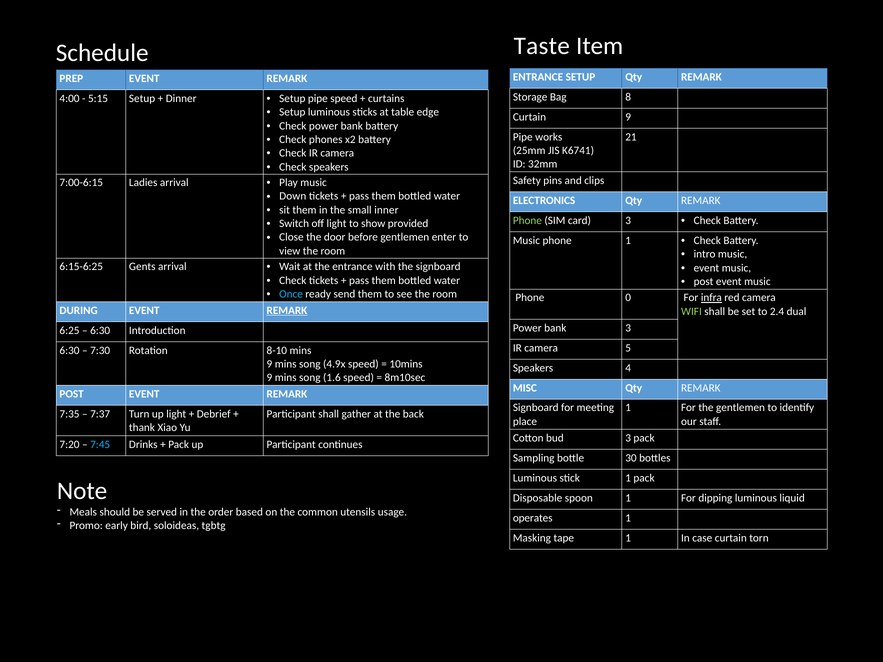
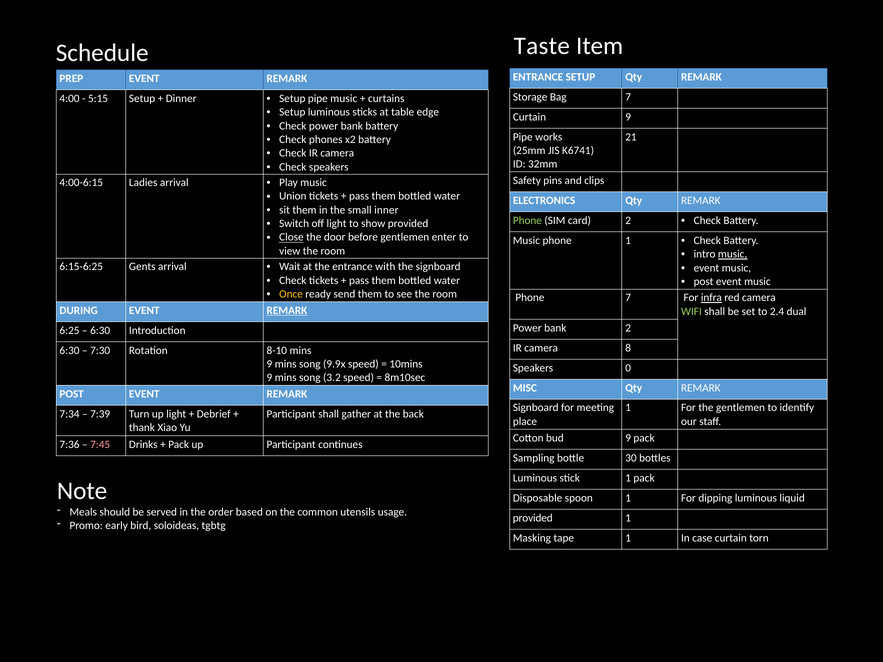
Bag 8: 8 -> 7 (628, 97)
pipe speed: speed -> music (344, 99)
7:00-6:15: 7:00-6:15 -> 4:00-6:15 (81, 183)
Down: Down -> Union (293, 196)
card 3: 3 -> 2 (628, 221)
Close underline: none -> present (291, 237)
music underline: none -> present (733, 254)
Once colour: light blue -> yellow (291, 294)
Phone 0: 0 -> 7 (628, 298)
bank 3: 3 -> 2 (628, 328)
5: 5 -> 8 (628, 348)
4.9x: 4.9x -> 9.9x (334, 364)
4: 4 -> 0 (628, 368)
1.6: 1.6 -> 3.2 (332, 378)
7:35: 7:35 -> 7:34 (69, 414)
7:37: 7:37 -> 7:39 (100, 414)
bud 3: 3 -> 9 (628, 438)
7:20: 7:20 -> 7:36 (69, 444)
7:45 colour: light blue -> pink (100, 444)
operates: operates -> provided (533, 518)
